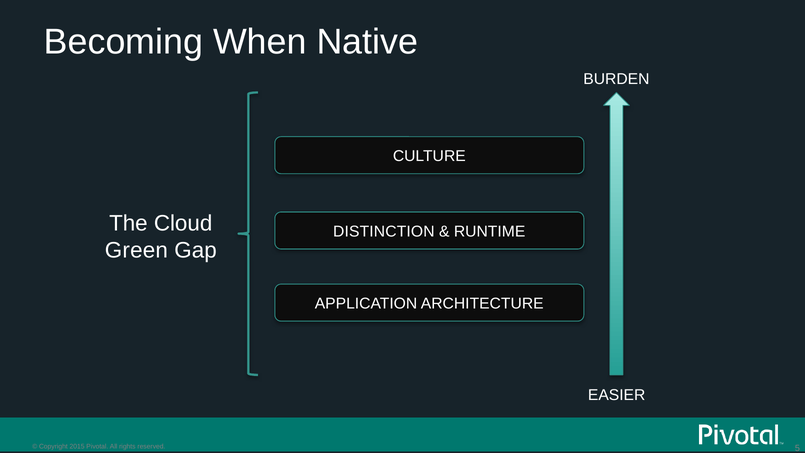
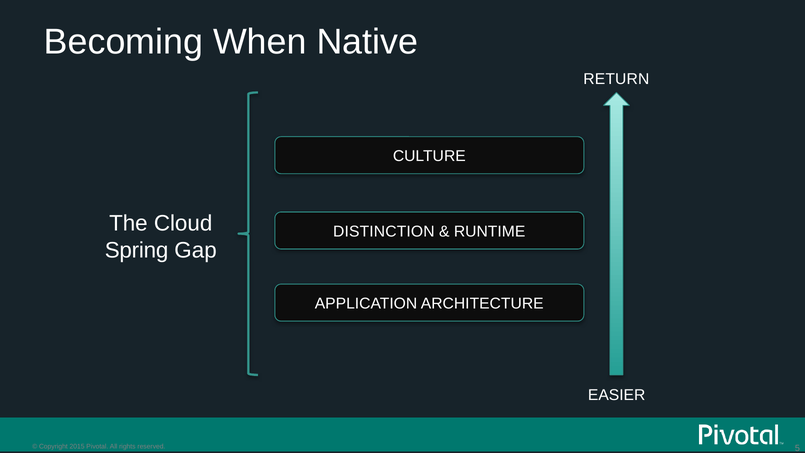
BURDEN: BURDEN -> RETURN (616, 79)
Green: Green -> Spring (137, 250)
